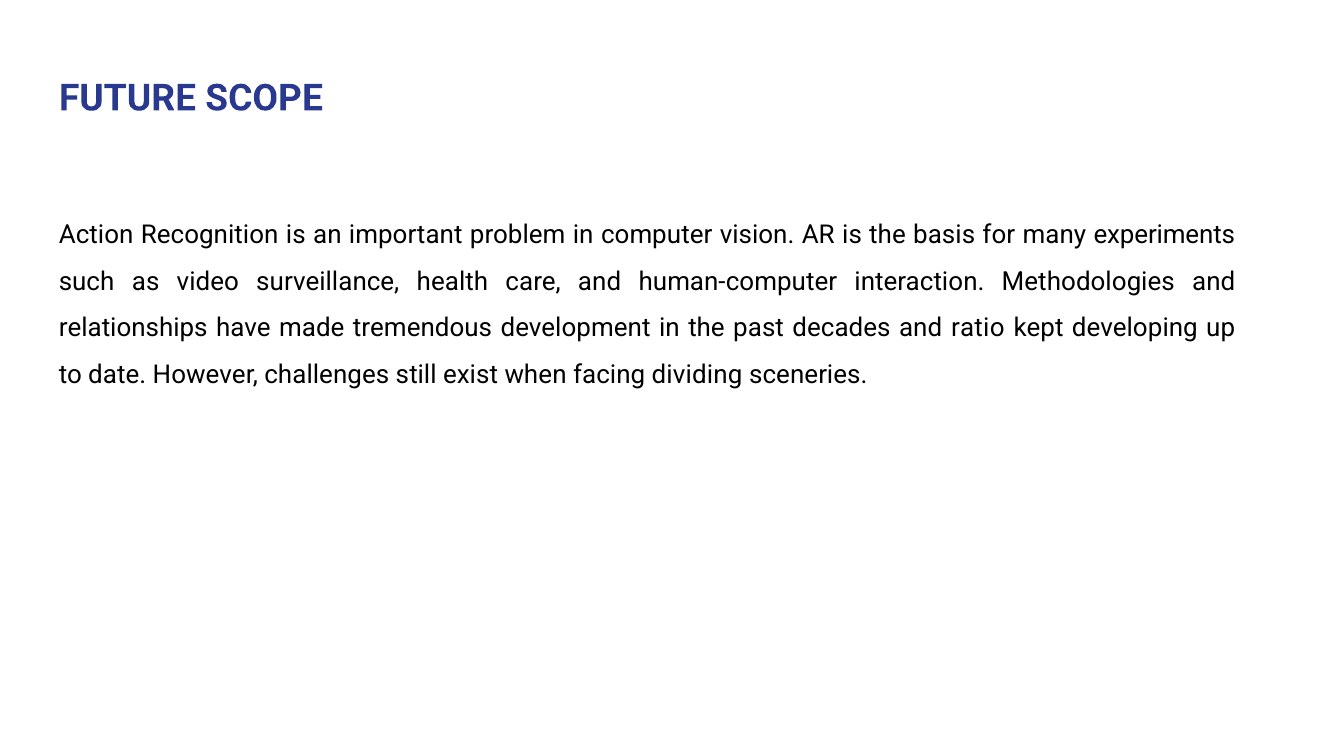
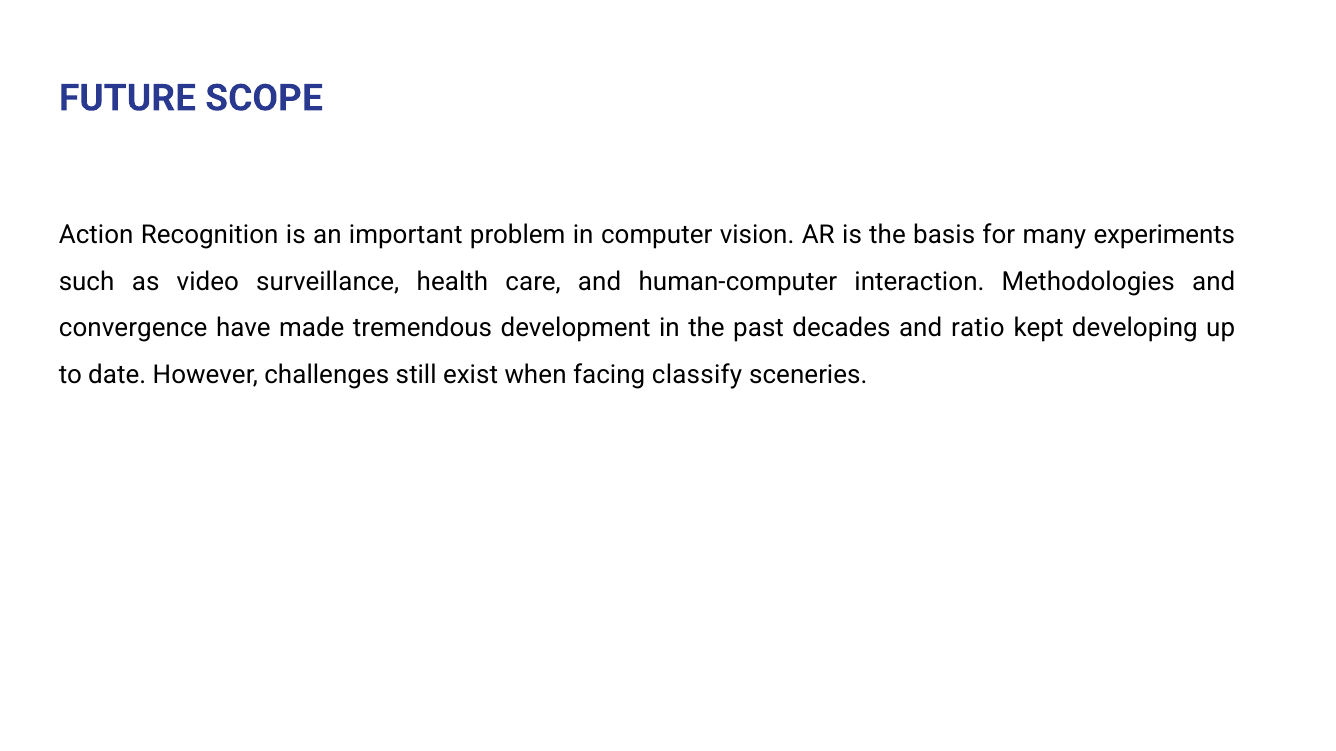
relationships: relationships -> convergence (133, 329)
dividing: dividing -> classify (697, 375)
